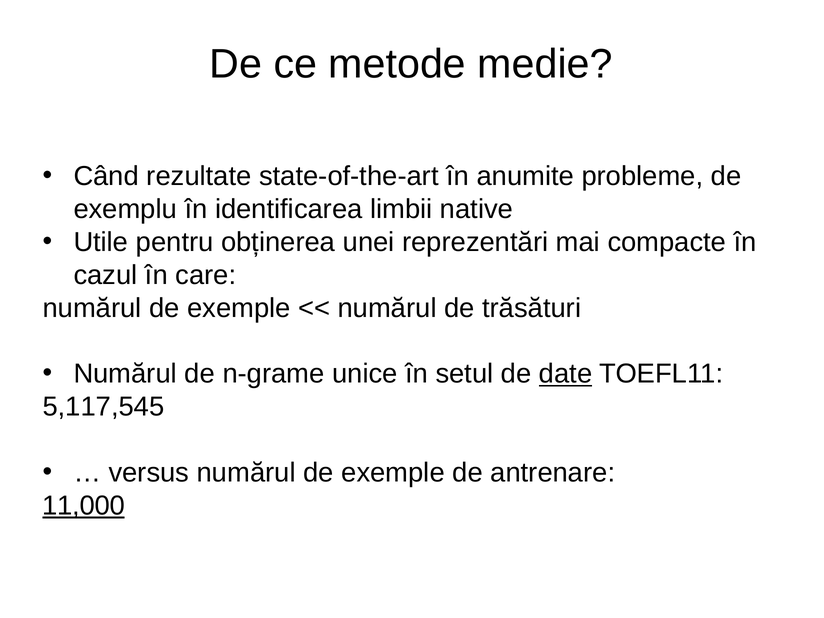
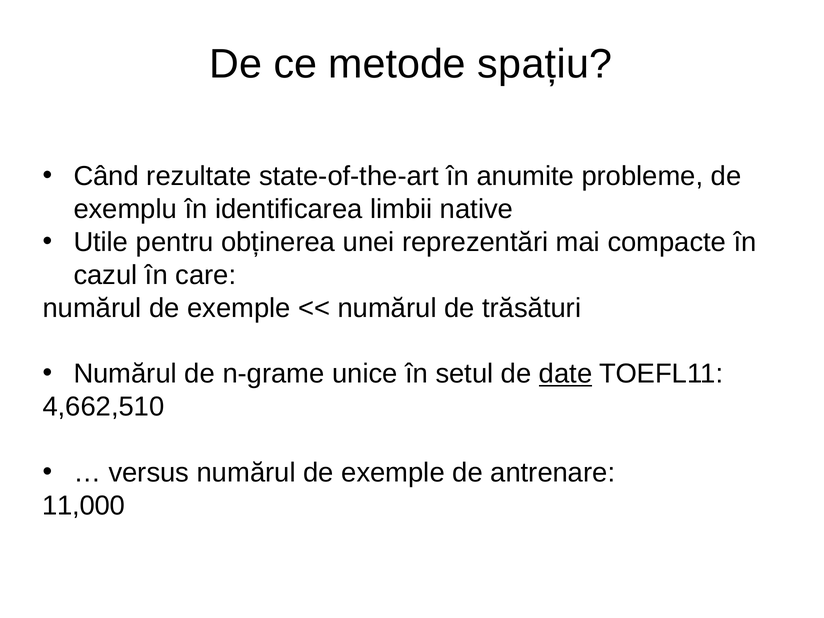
medie: medie -> spațiu (545, 64)
5,117,545: 5,117,545 -> 4,662,510 (103, 407)
11,000 underline: present -> none (84, 506)
